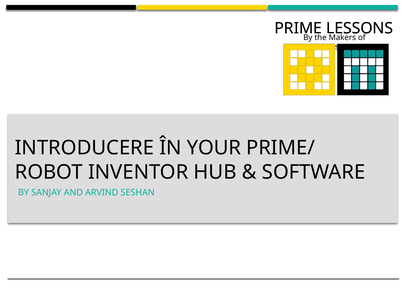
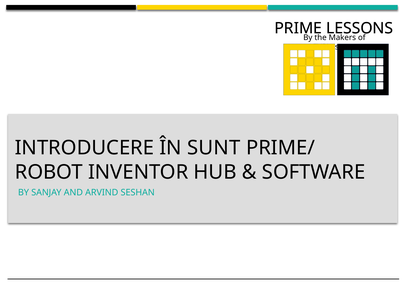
YOUR: YOUR -> SUNT (214, 148)
